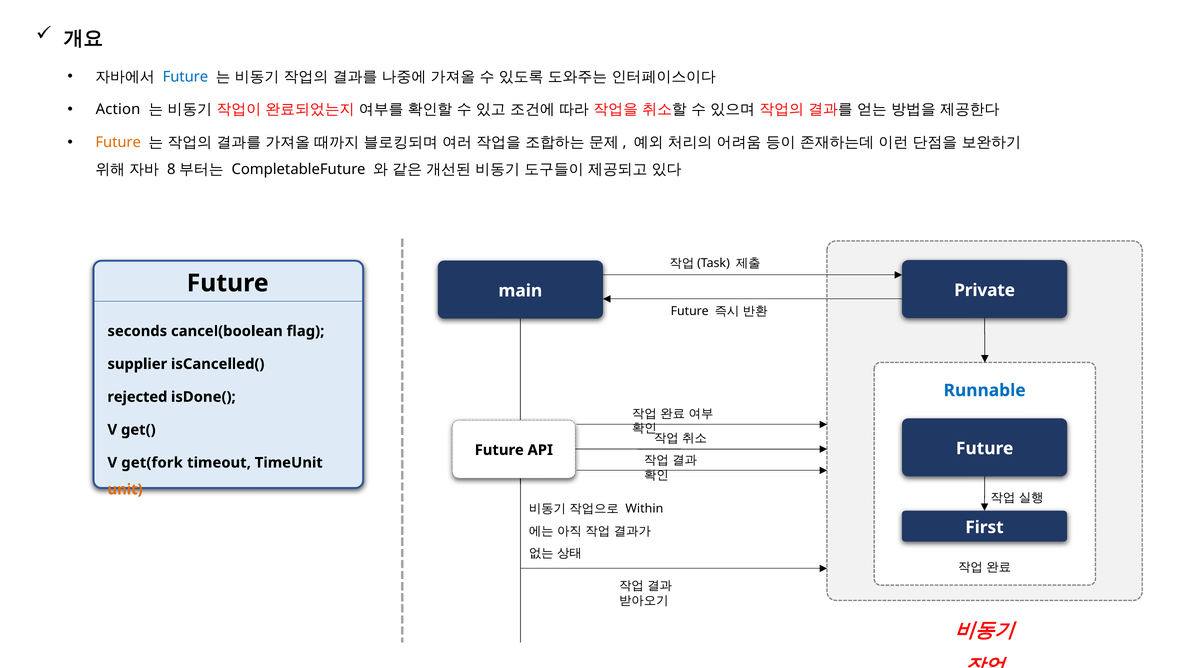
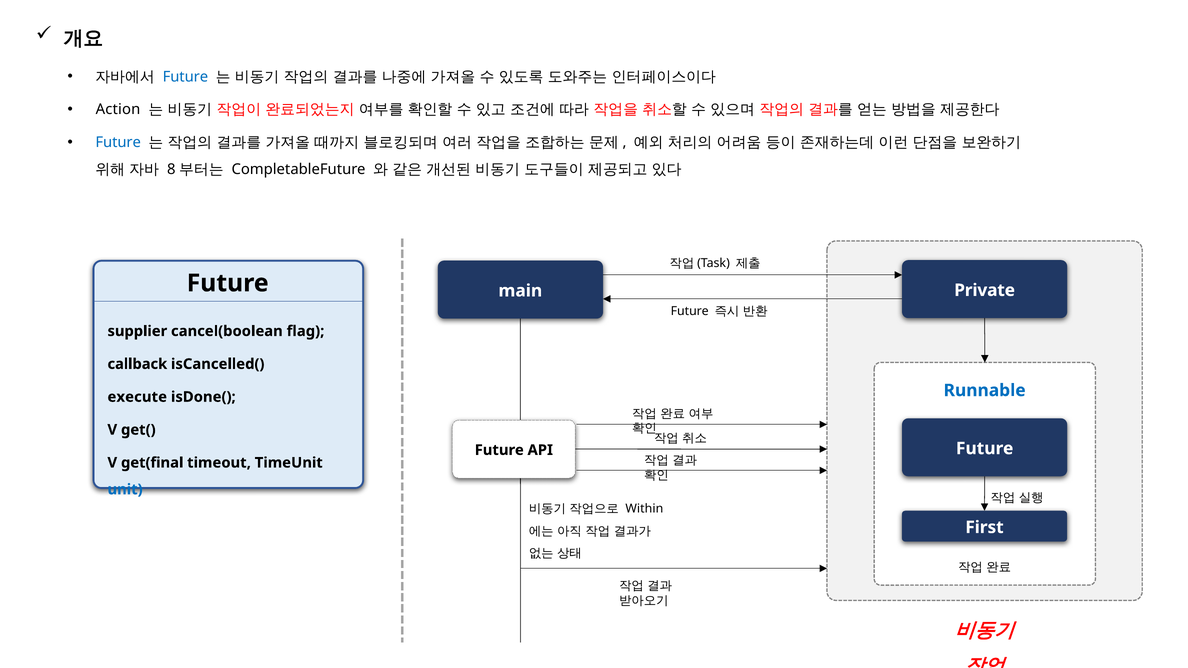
Future colour: orange -> blue (118, 142)
seconds: seconds -> supplier (137, 331)
supplier: supplier -> callback (137, 364)
rejected: rejected -> execute (137, 397)
get(fork: get(fork -> get(final (152, 463)
unit colour: orange -> blue (125, 490)
